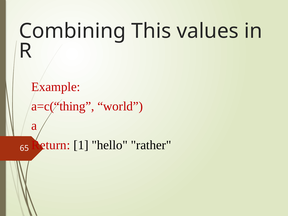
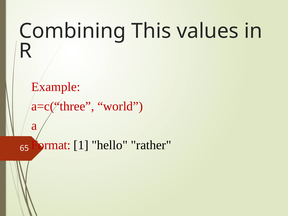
a=c(“thing: a=c(“thing -> a=c(“three (63, 106)
Return: Return -> Format (51, 145)
